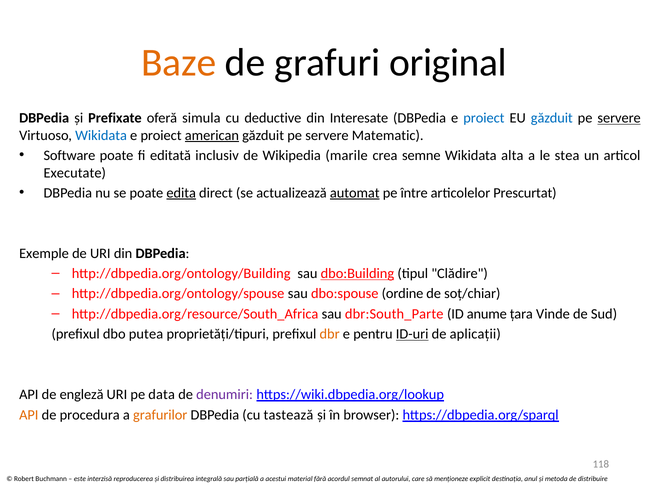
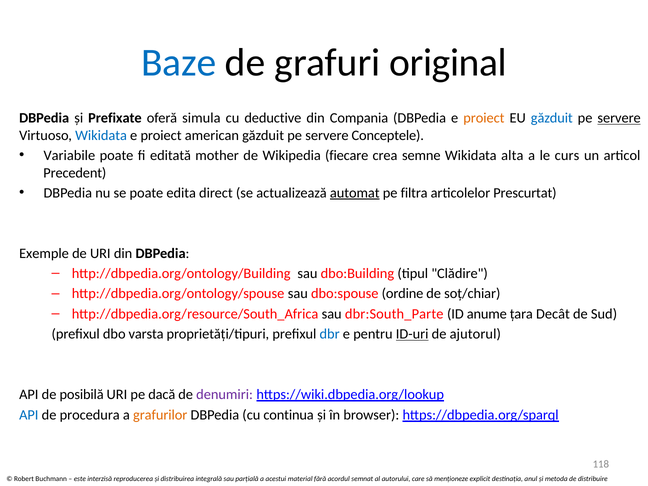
Baze colour: orange -> blue (179, 63)
Interesate: Interesate -> Compania (359, 118)
proiect colour: blue -> orange (484, 118)
american underline: present -> none (212, 135)
Matematic: Matematic -> Conceptele (388, 135)
Software: Software -> Variabile (69, 156)
inclusiv: inclusiv -> mother (217, 156)
marile: marile -> fiecare (347, 156)
stea: stea -> curs (567, 156)
Executate: Executate -> Precedent (75, 173)
edita underline: present -> none (181, 193)
între: între -> filtra (414, 193)
dbo:Building underline: present -> none (357, 274)
Vinde: Vinde -> Decât (553, 314)
putea: putea -> varsta (146, 334)
dbr colour: orange -> blue (330, 334)
aplicații: aplicații -> ajutorul (475, 334)
engleză: engleză -> posibilă (82, 394)
data: data -> dacă (162, 394)
API colour: orange -> blue (29, 415)
tastează: tastează -> continua (289, 415)
